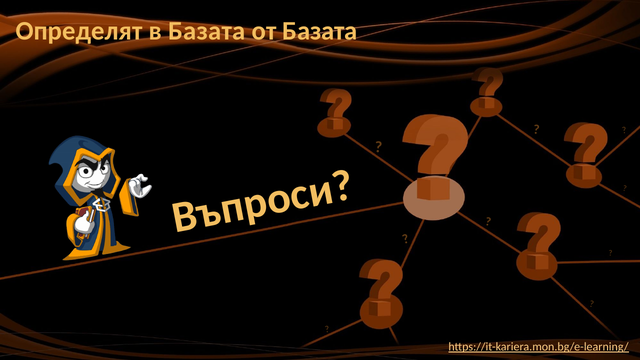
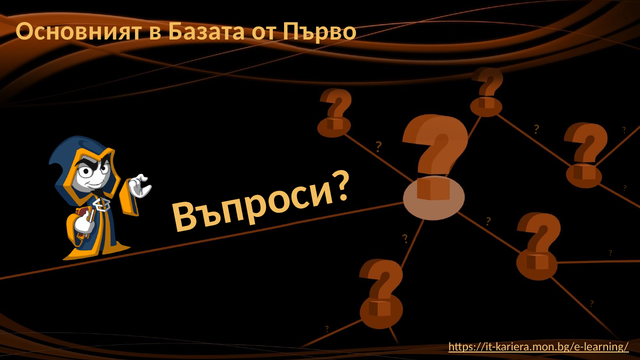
Определят: Определят -> Основният (79, 31)
от Базата: Базата -> Първо (320, 31)
